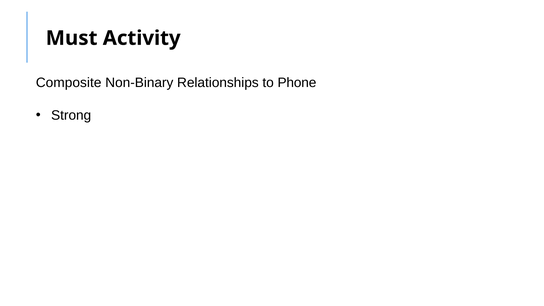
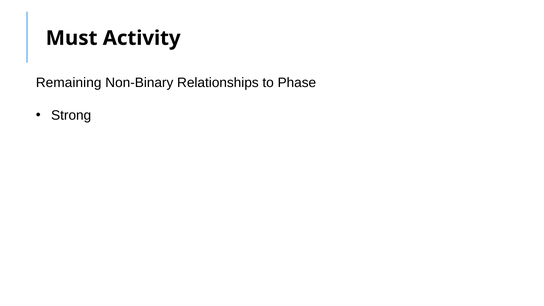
Composite: Composite -> Remaining (69, 83)
Phone: Phone -> Phase (297, 83)
